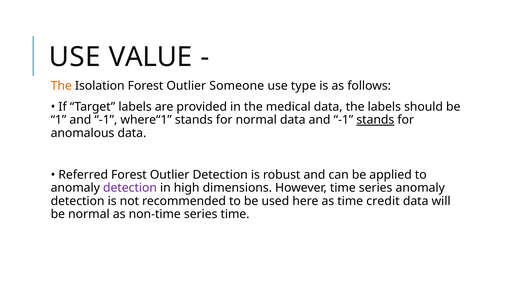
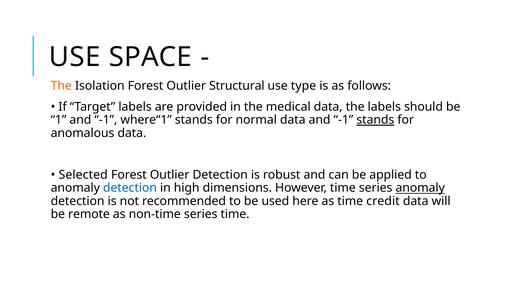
VALUE: VALUE -> SPACE (150, 57)
Someone: Someone -> Structural (237, 86)
Referred: Referred -> Selected (83, 175)
detection colour: purple -> blue (130, 188)
anomaly underline: none -> present (420, 188)
be normal: normal -> remote (89, 214)
